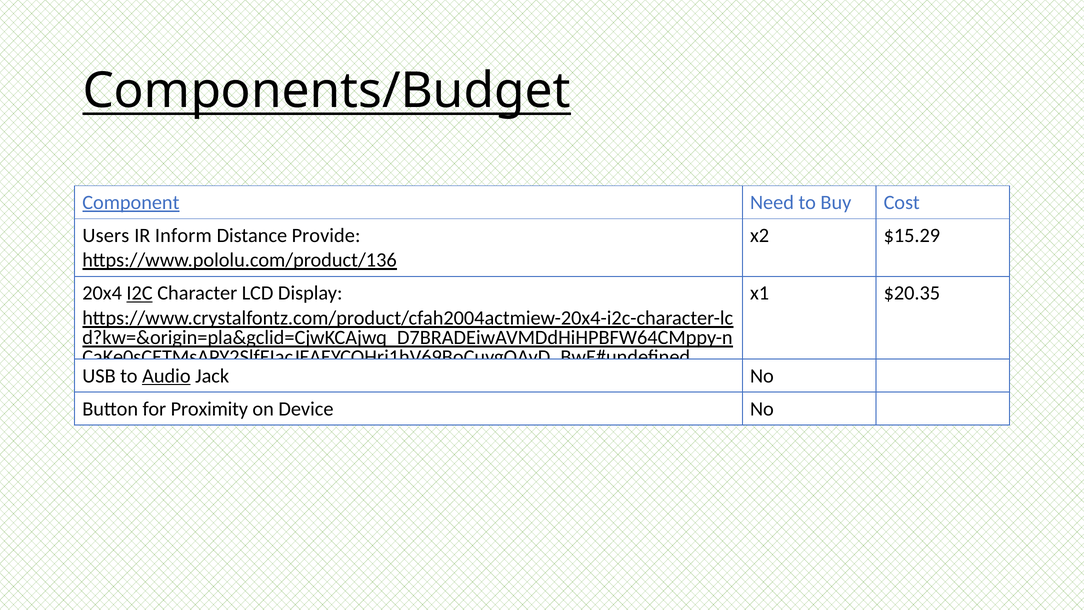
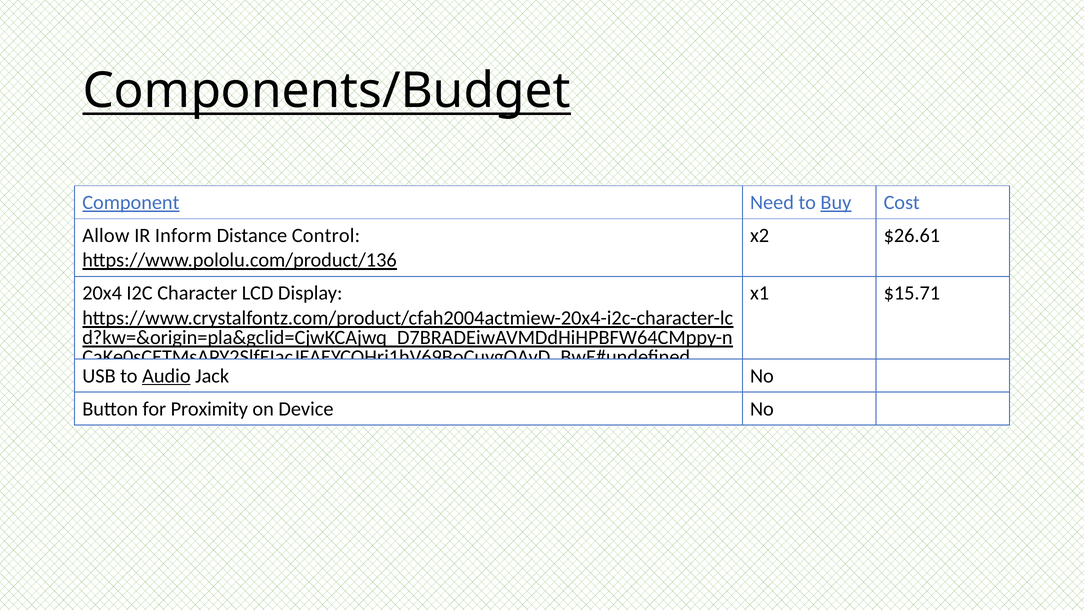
Buy underline: none -> present (836, 202)
Users: Users -> Allow (106, 235)
Provide: Provide -> Control (326, 235)
$15.29: $15.29 -> $26.61 (912, 235)
I2C underline: present -> none (140, 293)
$20.35: $20.35 -> $15.71 (912, 293)
